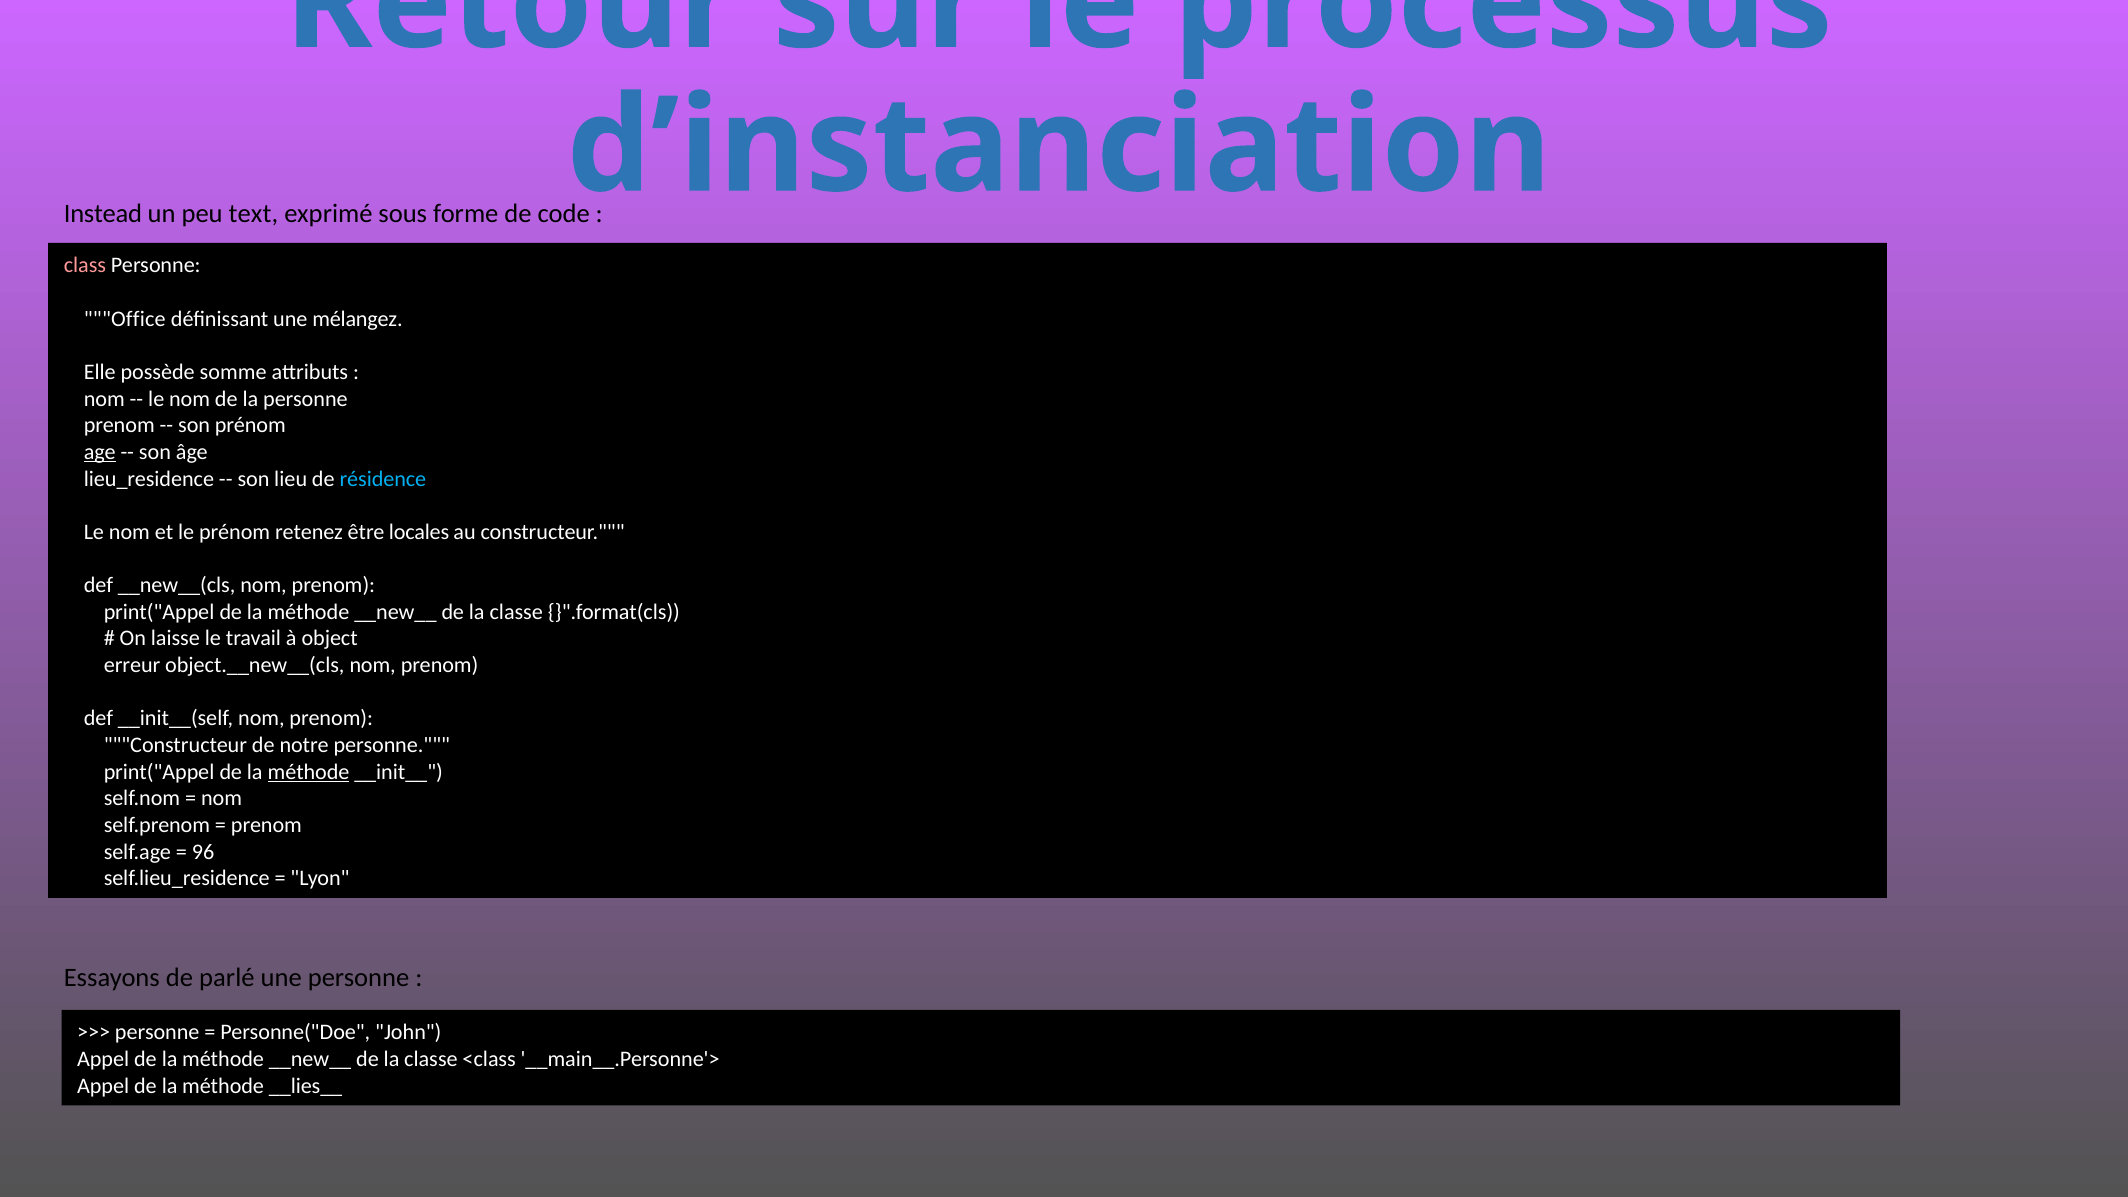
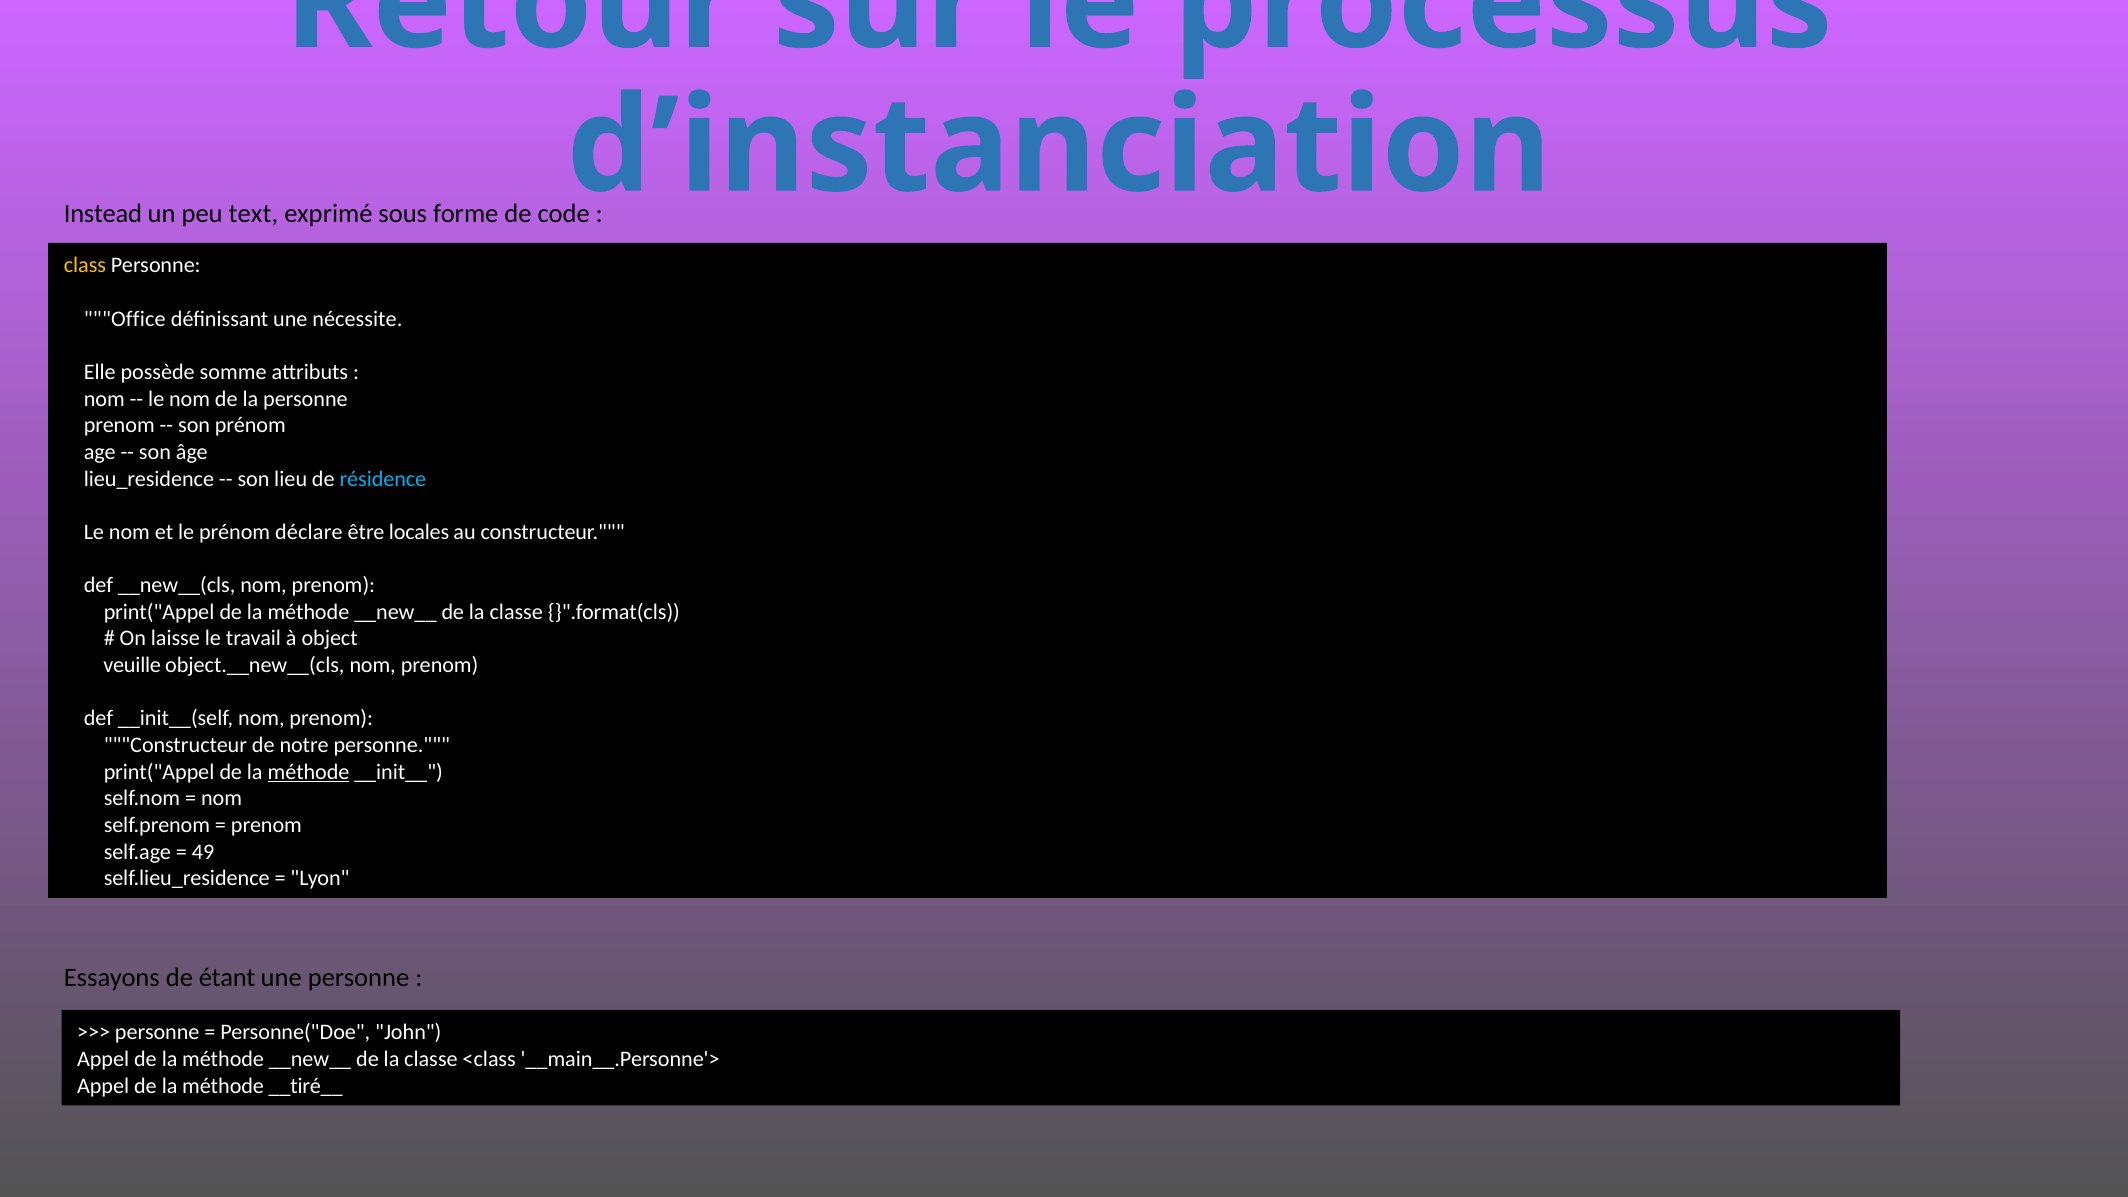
class colour: pink -> yellow (85, 266)
mélangez: mélangez -> nécessite (357, 319)
age underline: present -> none (100, 452)
retenez: retenez -> déclare (309, 532)
erreur: erreur -> veuille (132, 665)
96: 96 -> 49 (203, 852)
parlé: parlé -> étant (227, 977)
__lies__: __lies__ -> __tiré__ (306, 1086)
